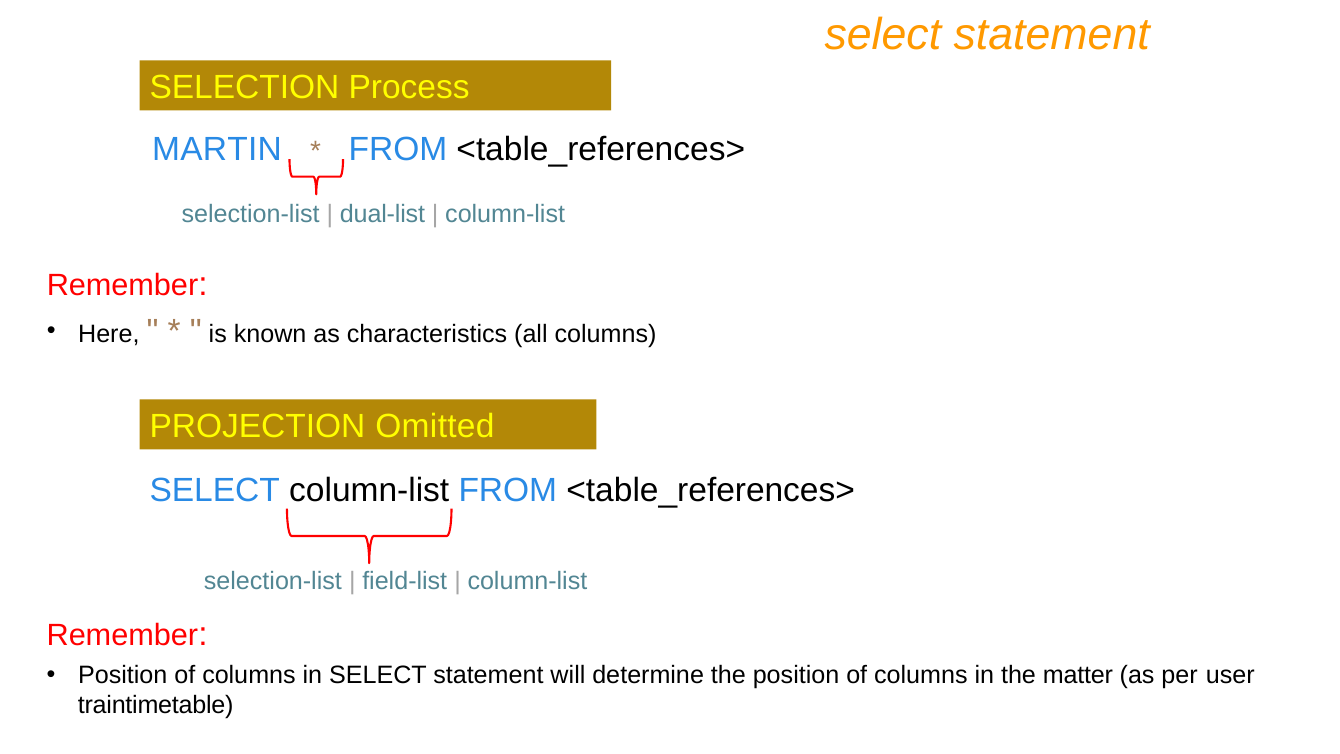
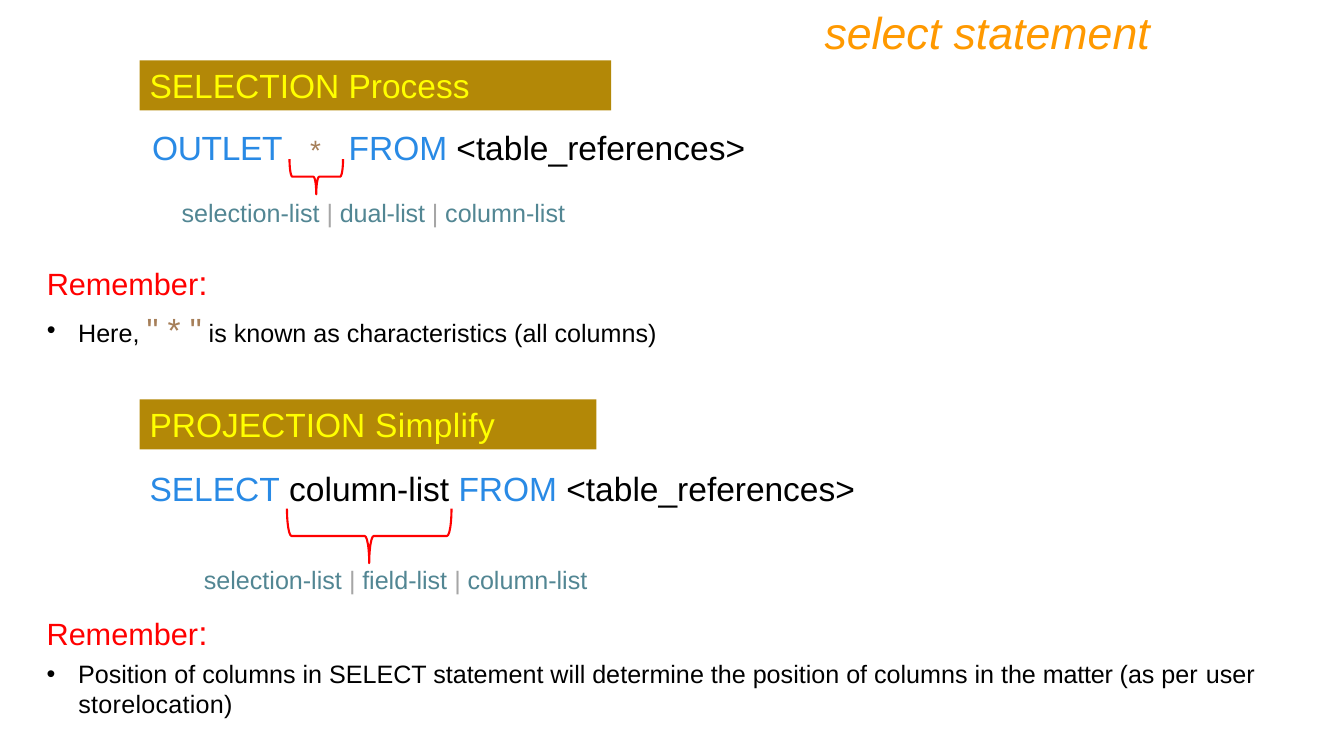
MARTIN: MARTIN -> OUTLET (217, 150)
Omitted: Omitted -> Simplify (435, 427)
traintimetable: traintimetable -> storelocation (155, 705)
